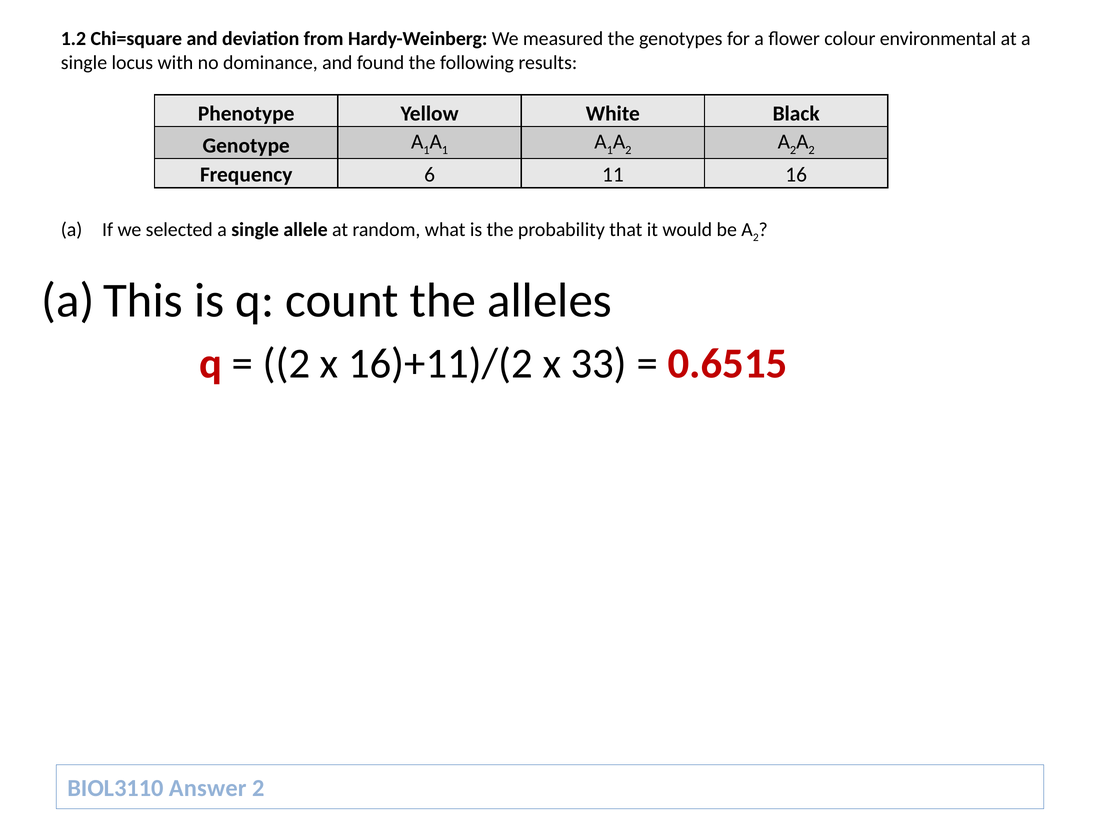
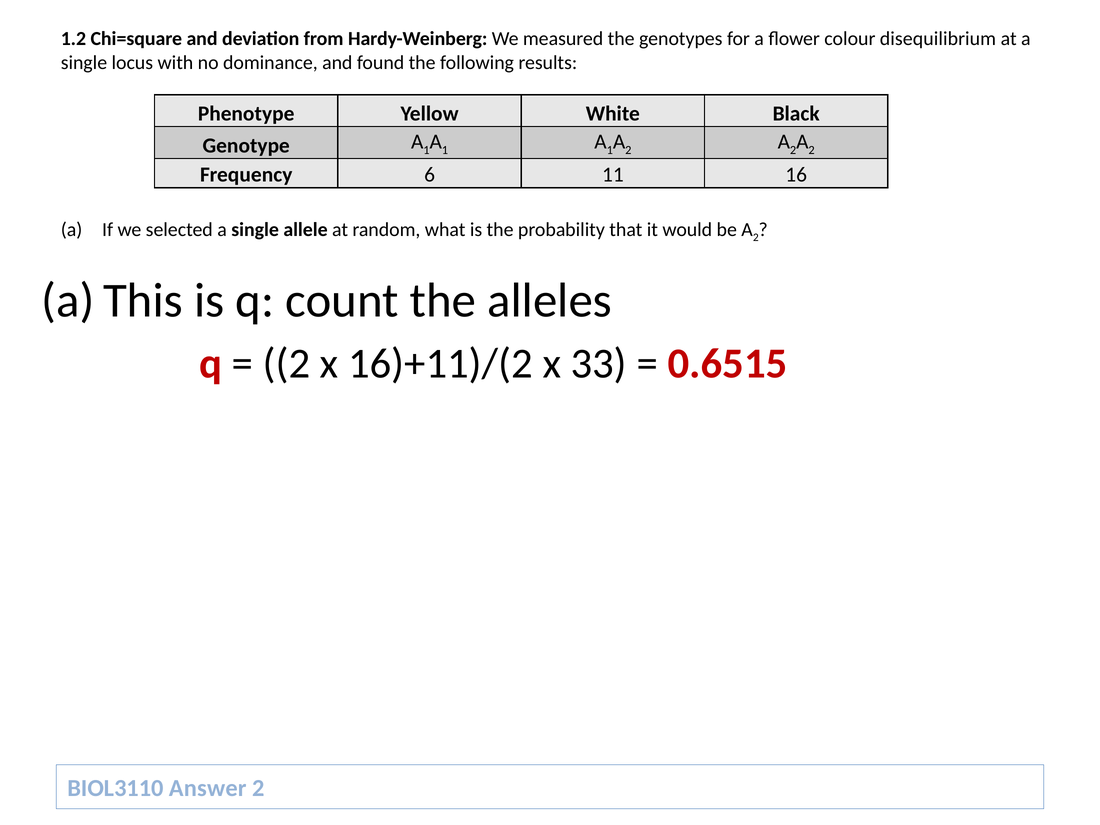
environmental: environmental -> disequilibrium (938, 39)
